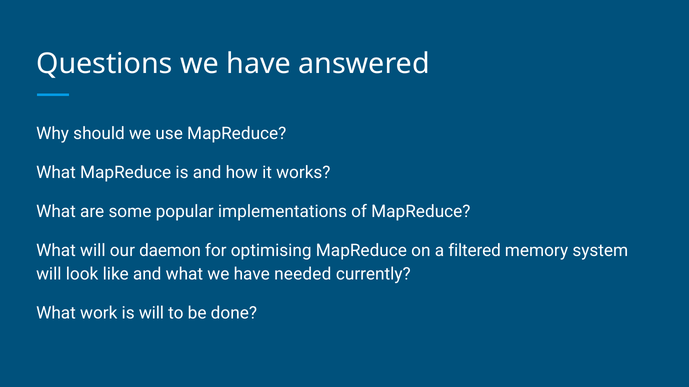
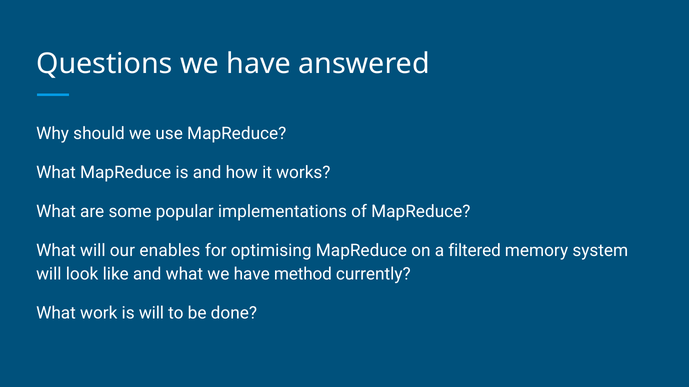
daemon: daemon -> enables (170, 251)
needed: needed -> method (303, 275)
